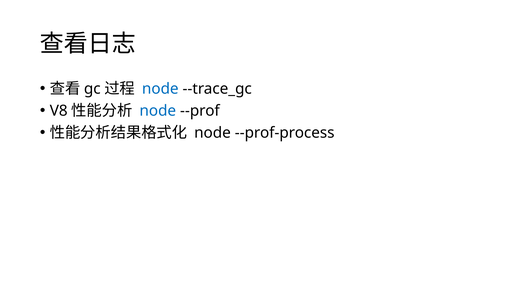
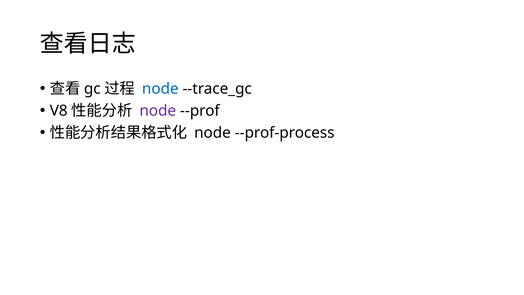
node colour: blue -> purple (158, 111)
